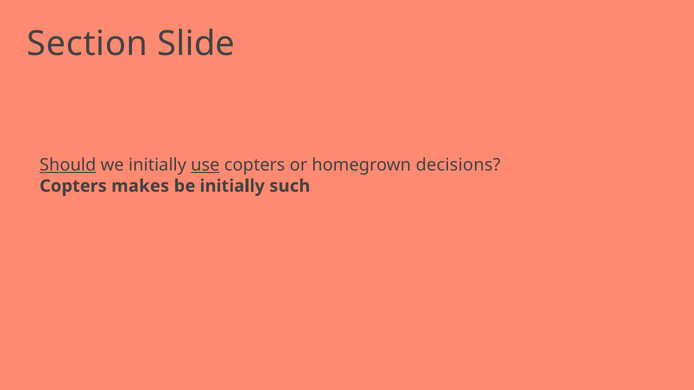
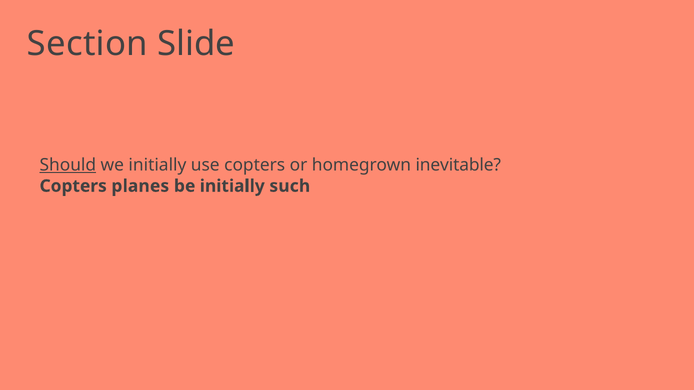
use underline: present -> none (205, 165)
decisions: decisions -> inevitable (458, 165)
makes: makes -> planes (140, 186)
